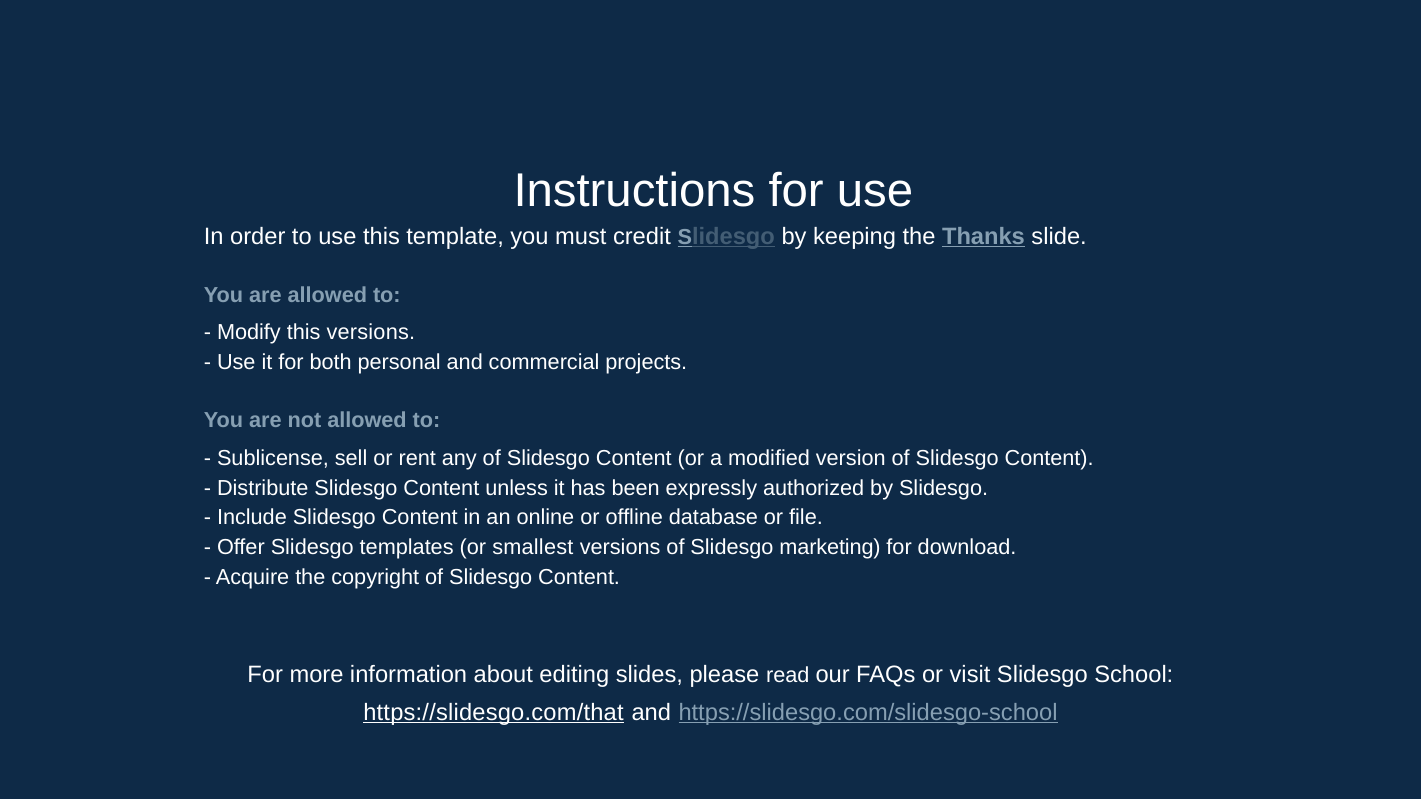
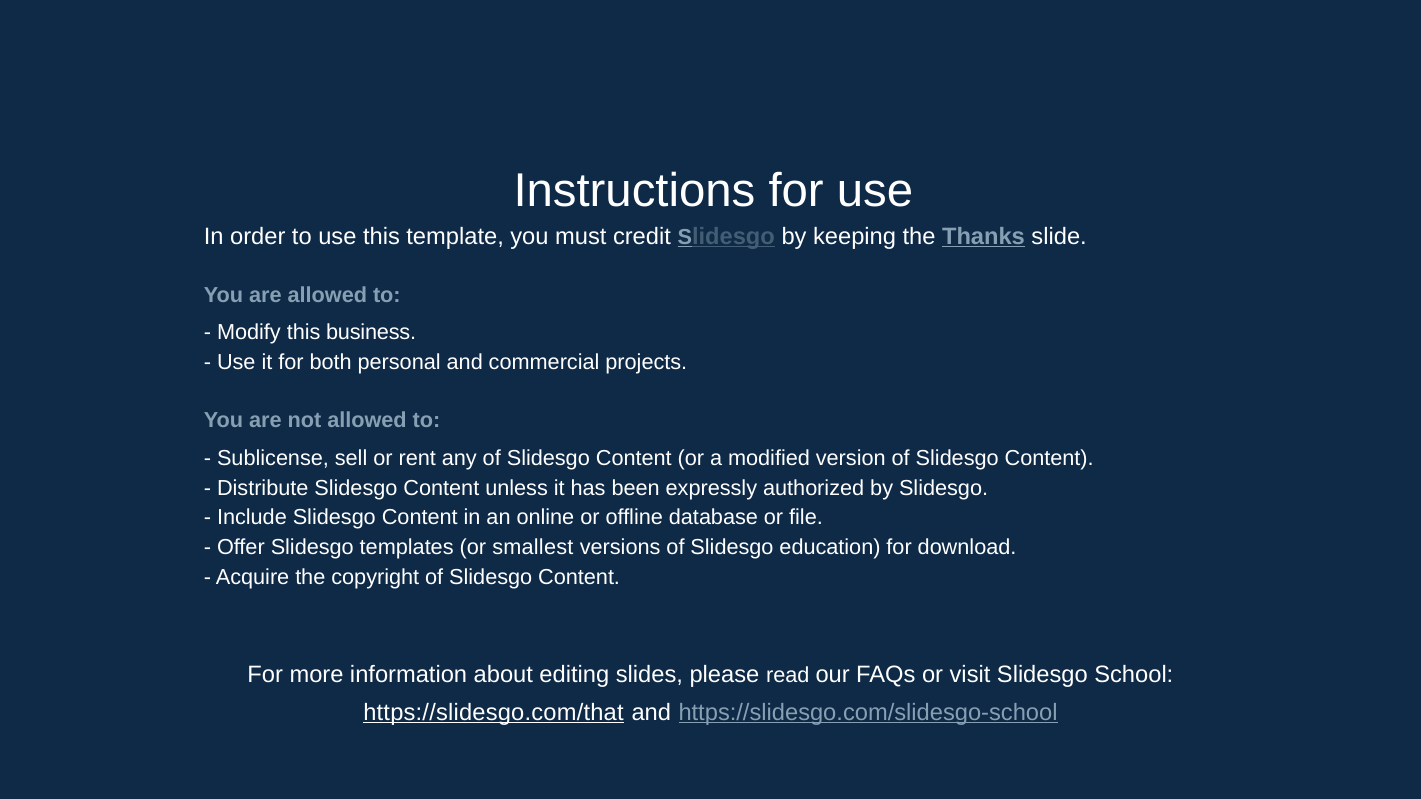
this versions: versions -> business (371, 333)
marketing: marketing -> education (830, 548)
